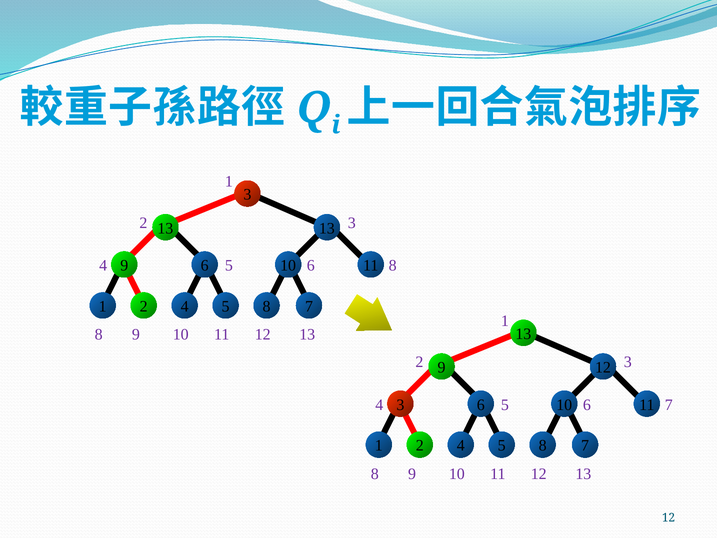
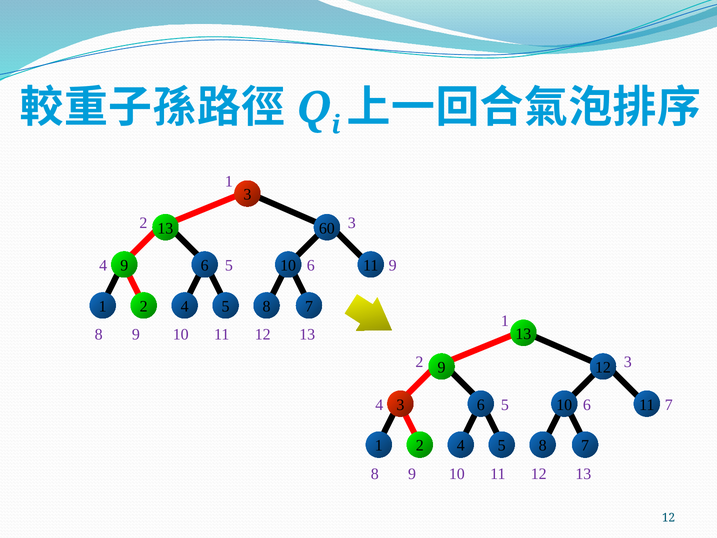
13 13: 13 -> 60 (327, 228)
6 8: 8 -> 9 (393, 265)
